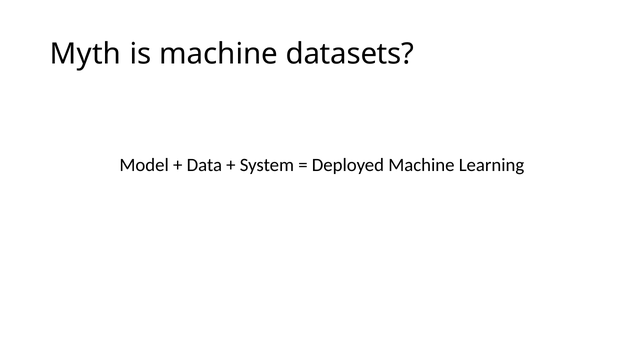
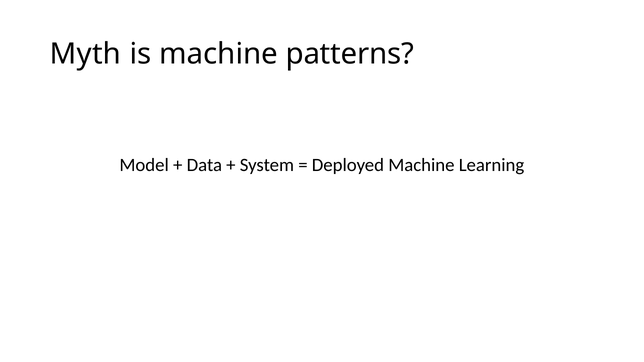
datasets: datasets -> patterns (350, 54)
